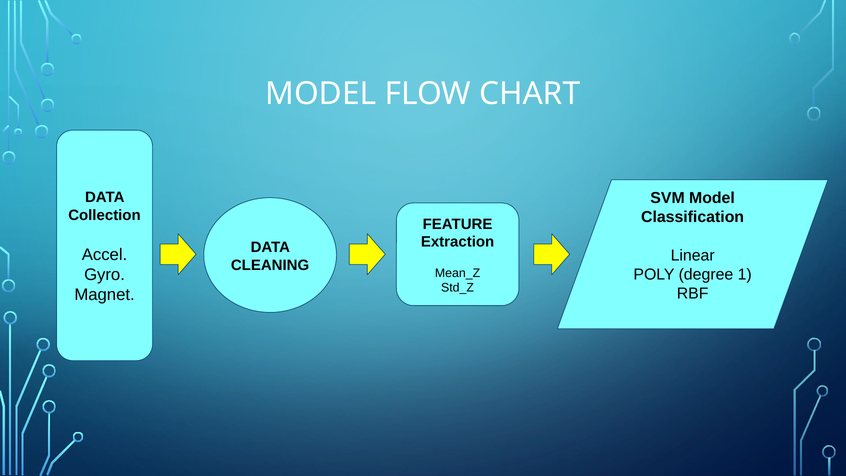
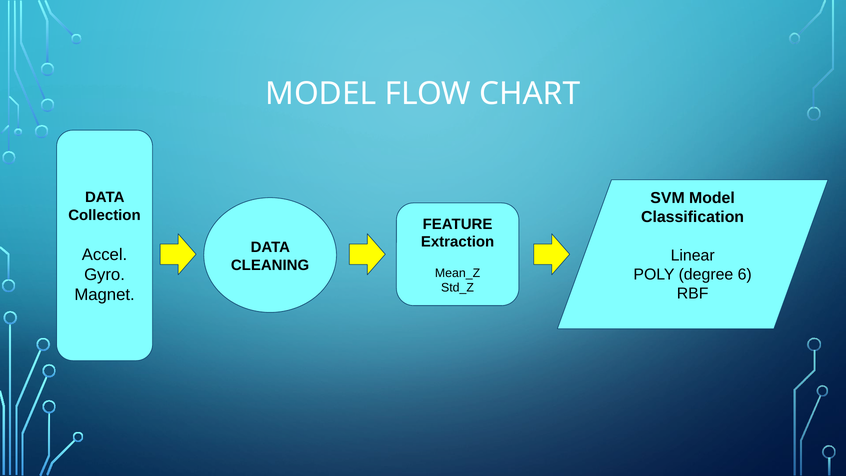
1: 1 -> 6 (745, 274)
